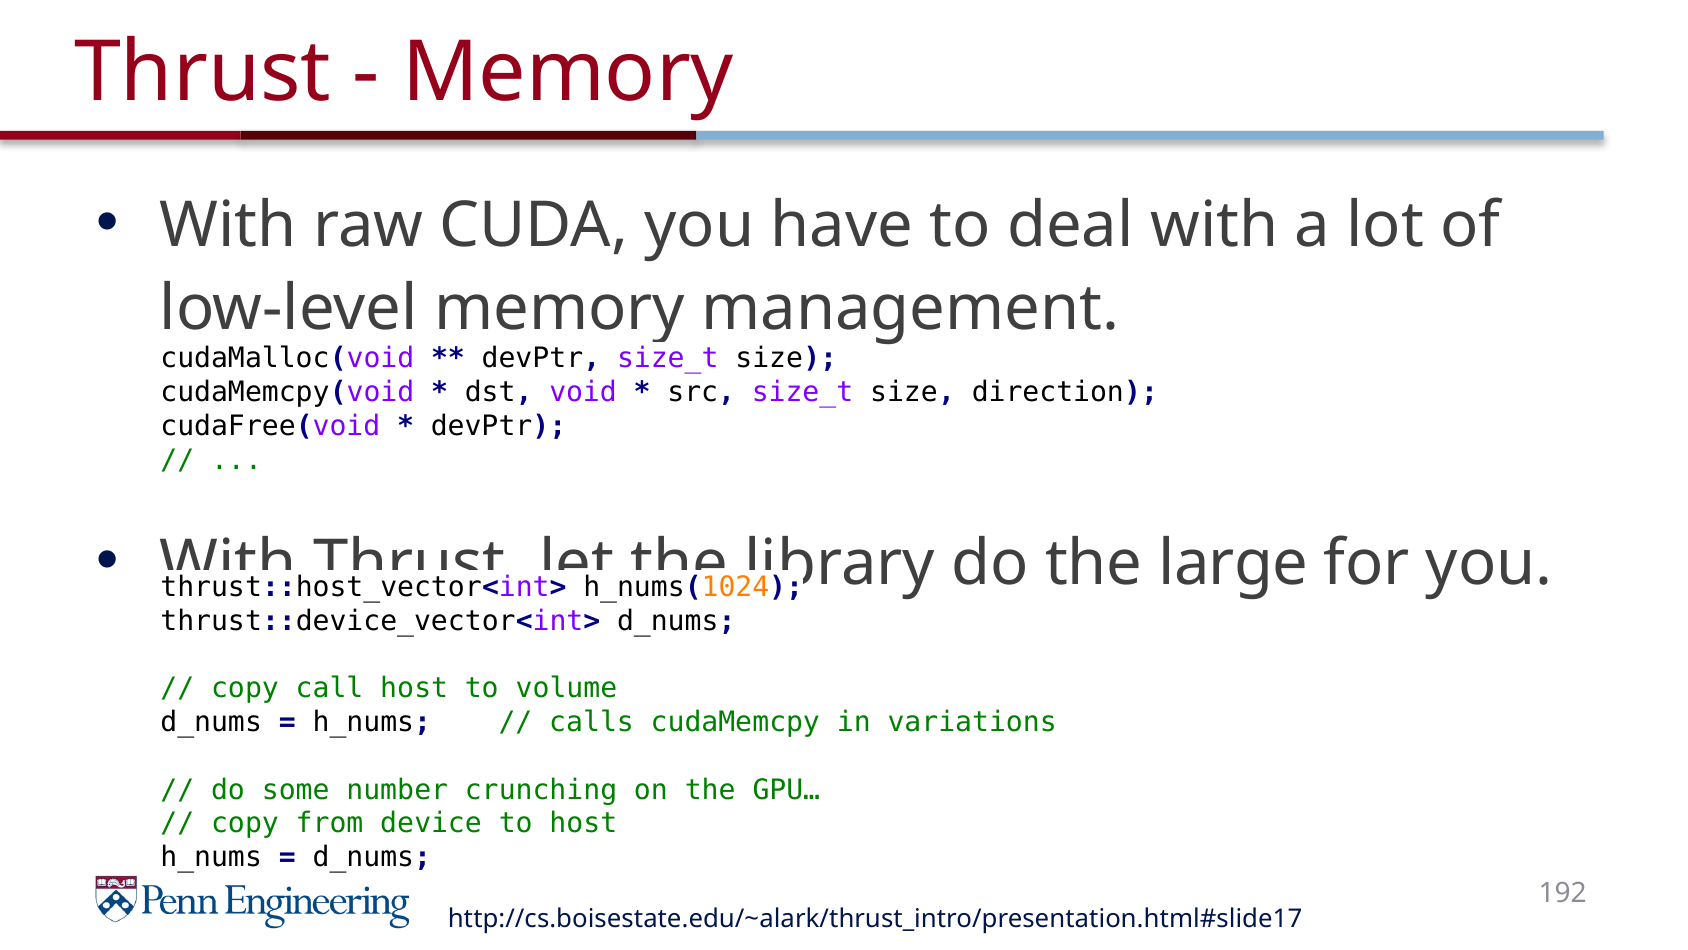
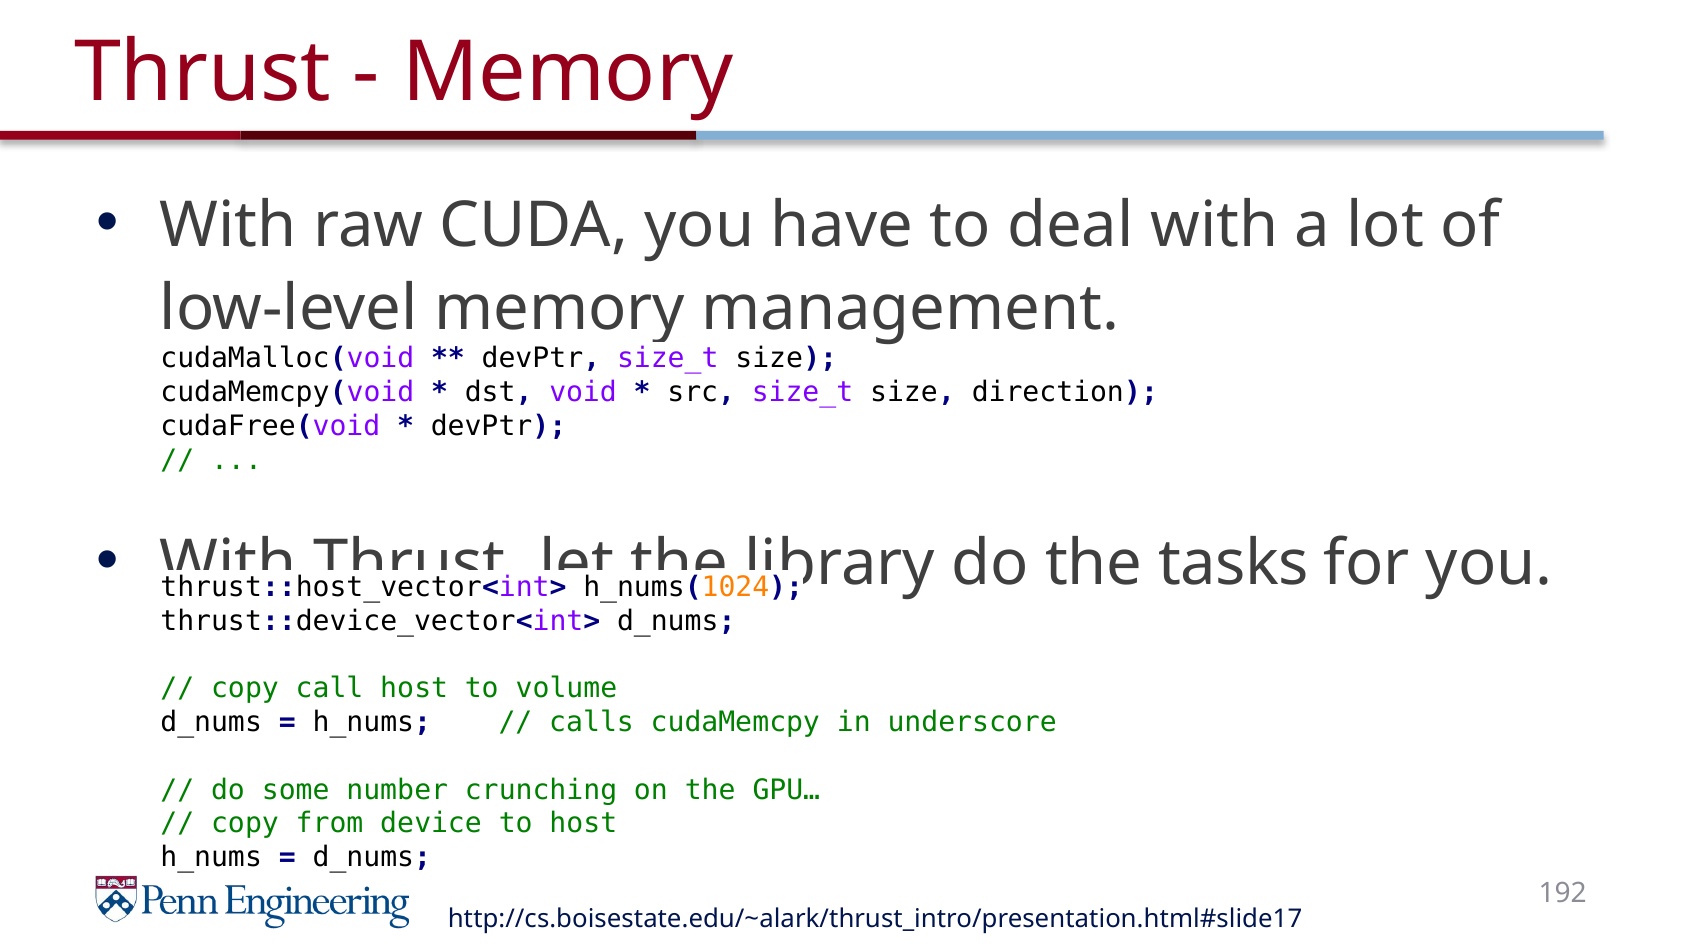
large: large -> tasks (1233, 563)
variations: variations -> underscore (972, 722)
